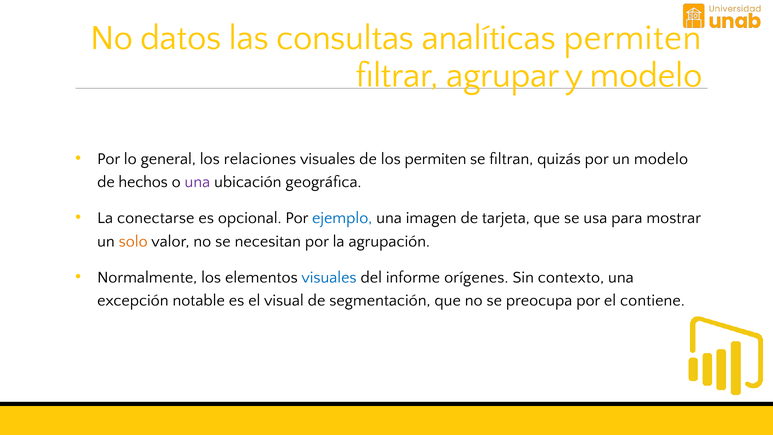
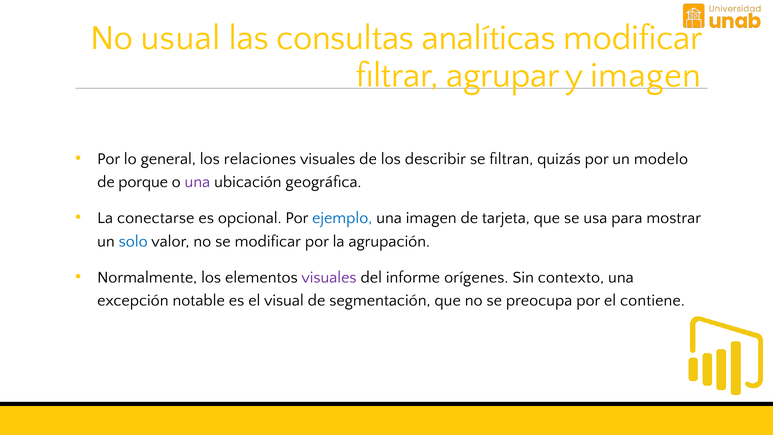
datos: datos -> usual (181, 38)
analíticas permiten: permiten -> modificar (633, 38)
y modelo: modelo -> imagen (646, 75)
los permiten: permiten -> describir (435, 159)
hechos: hechos -> porque (143, 182)
solo colour: orange -> blue (133, 241)
se necesitan: necesitan -> modificar (268, 241)
visuales colour: blue -> purple (329, 277)
